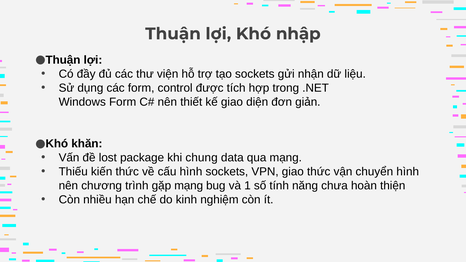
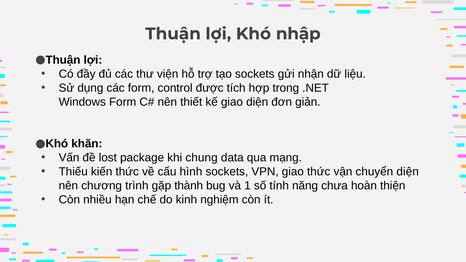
chuyển hình: hình -> diện (408, 172)
gặp mạng: mạng -> thành (189, 186)
